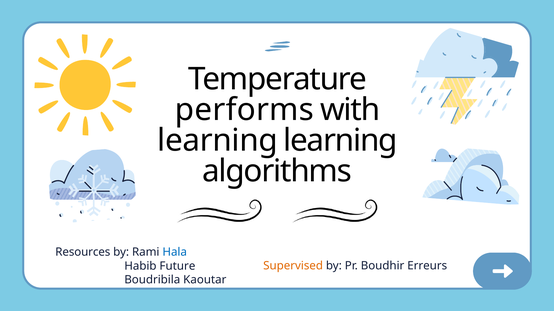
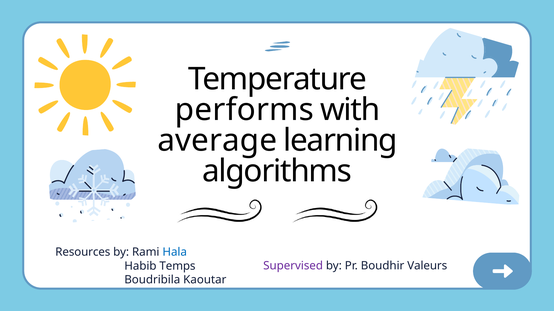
learning: learning -> average (217, 141)
Supervised colour: orange -> purple (293, 266)
Erreurs: Erreurs -> Valeurs (427, 266)
Future: Future -> Temps (177, 266)
